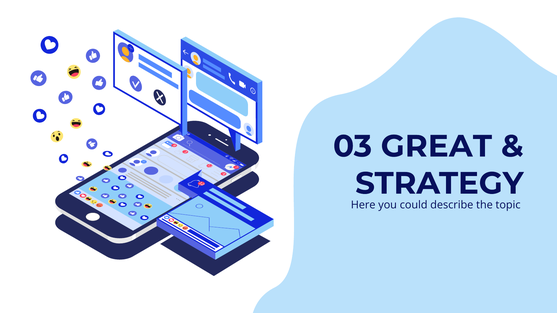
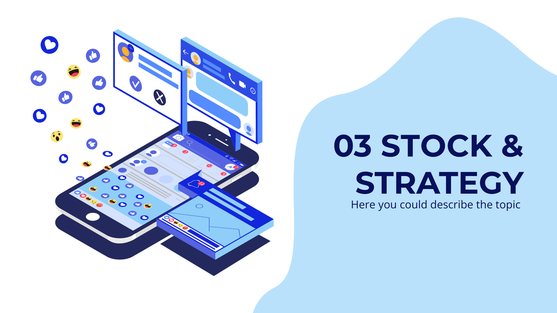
GREAT: GREAT -> STOCK (436, 146)
